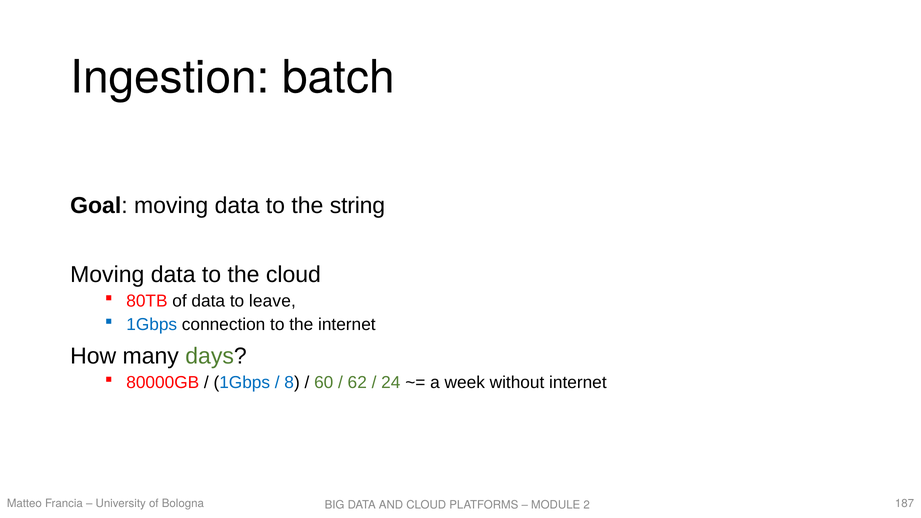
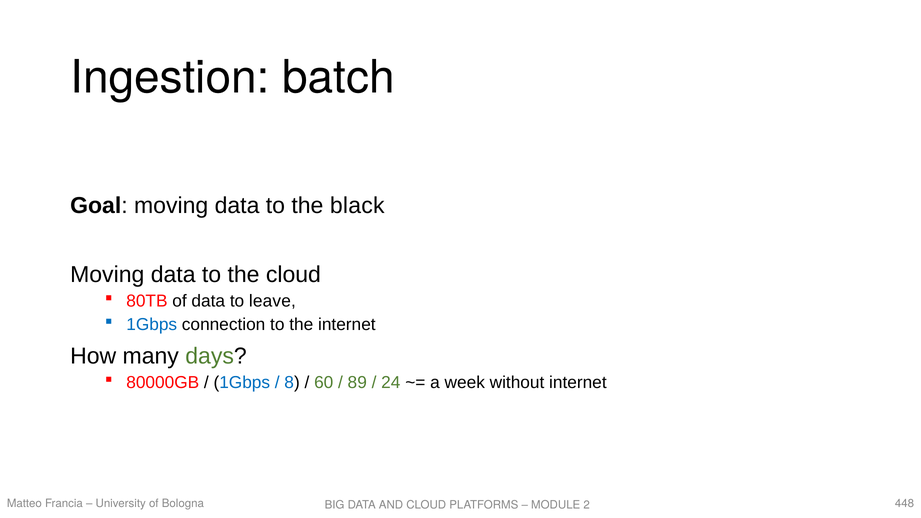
string: string -> black (357, 206)
62: 62 -> 89 (357, 383)
187: 187 -> 448 (905, 504)
